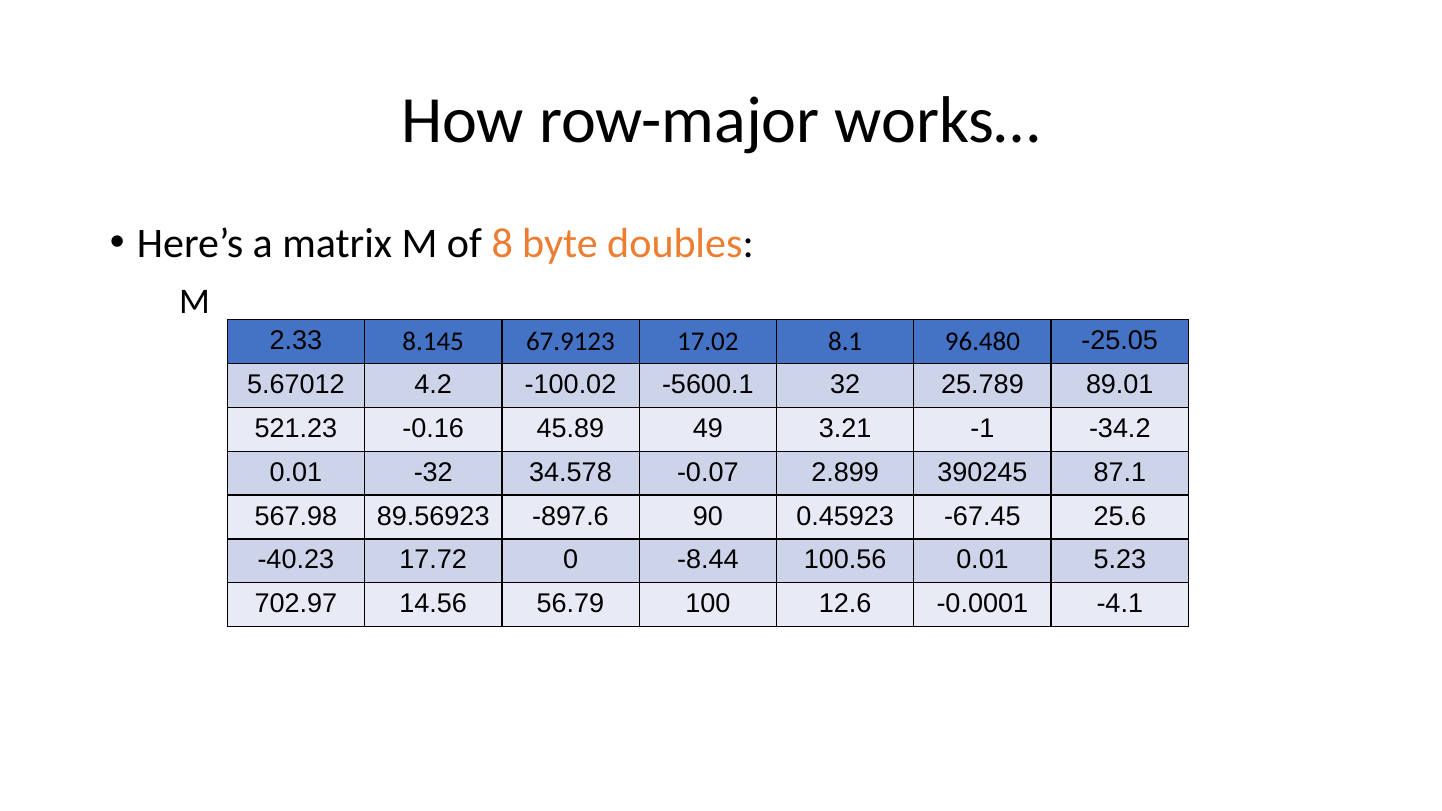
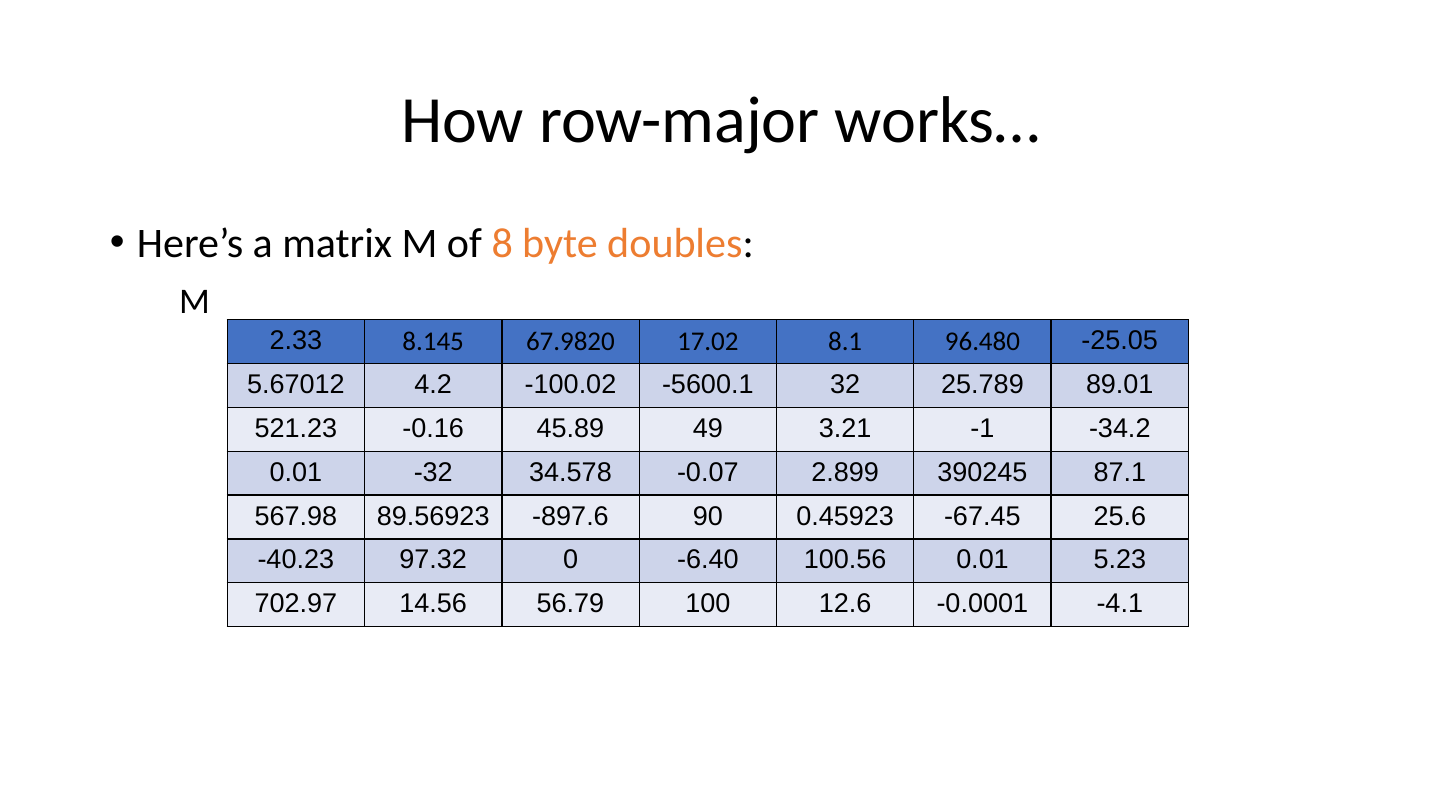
67.9123: 67.9123 -> 67.9820 (570, 342)
17.72: 17.72 -> 97.32 (433, 560)
-8.44: -8.44 -> -6.40 (708, 560)
